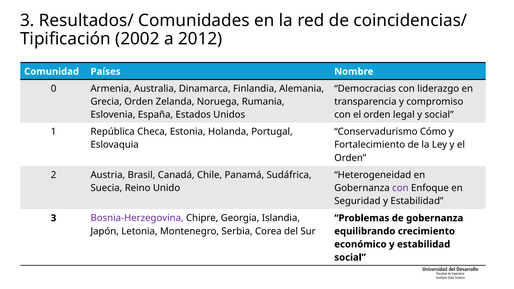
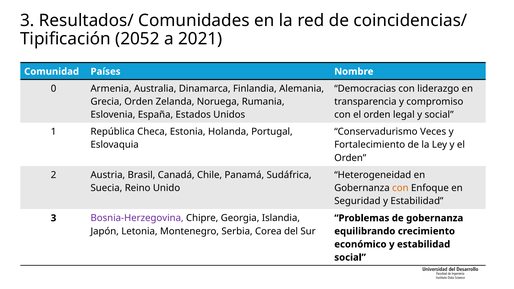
2002: 2002 -> 2052 (137, 39)
2012: 2012 -> 2021 (200, 39)
Cómo: Cómo -> Veces (433, 132)
con colour: purple -> orange (400, 188)
